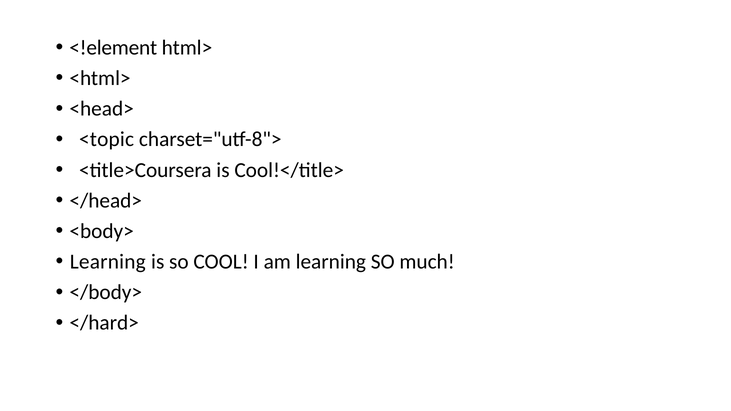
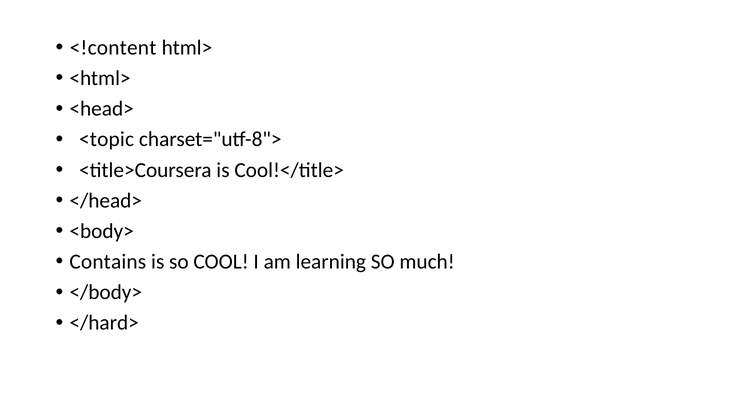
<!element: <!element -> <!content (113, 48)
Learning: Learning -> Contains (108, 262)
